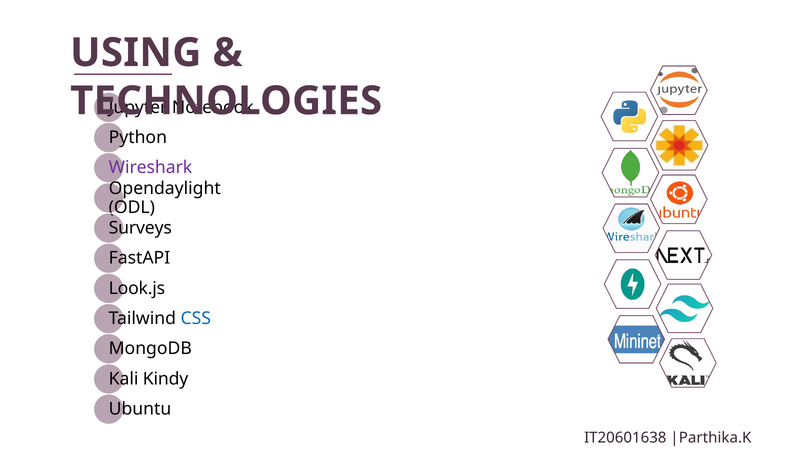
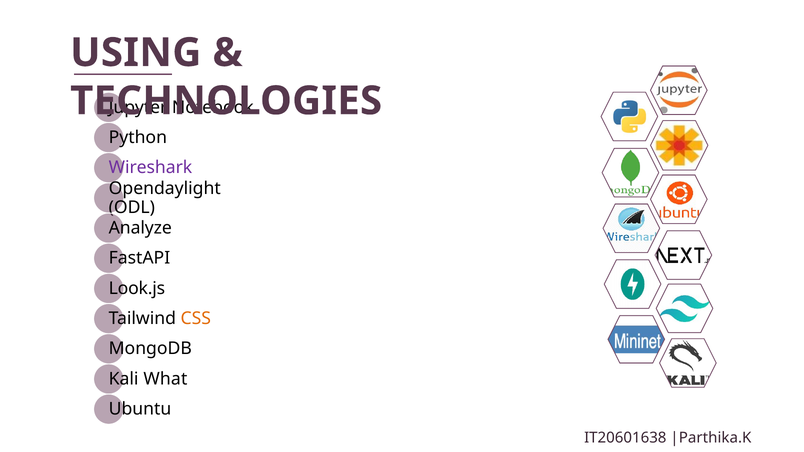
Surveys: Surveys -> Analyze (140, 228)
CSS colour: blue -> orange (196, 319)
Kindy: Kindy -> What (165, 379)
